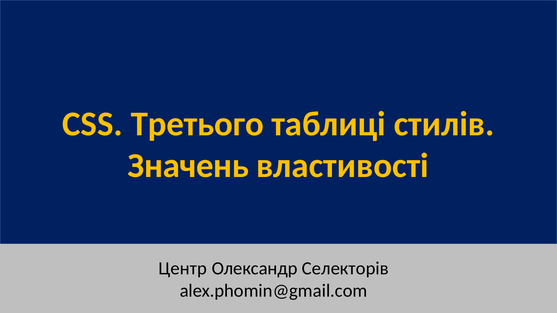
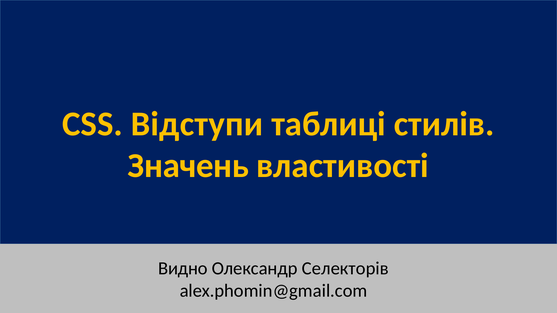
Третього: Третього -> Відступи (197, 124)
Центр: Центр -> Видно (183, 269)
